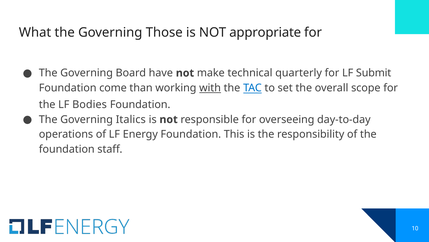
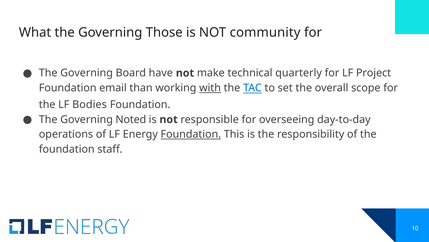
appropriate: appropriate -> community (265, 32)
Submit: Submit -> Project (374, 73)
come: come -> email (113, 88)
Italics: Italics -> Noted (131, 119)
Foundation underline: none -> present (191, 134)
